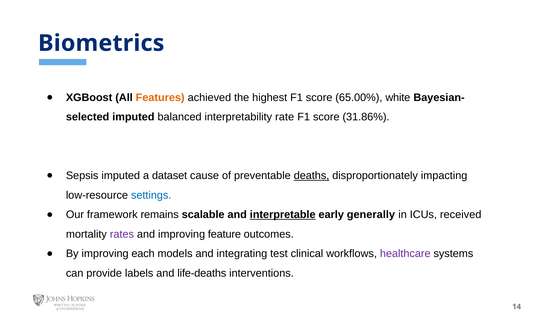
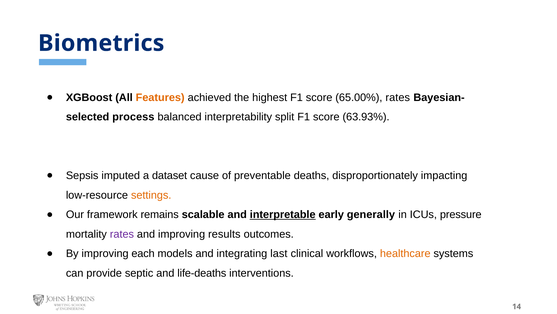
65.00% white: white -> rates (398, 97)
imputed: imputed -> process (133, 117)
rate: rate -> split (285, 117)
31.86%: 31.86% -> 63.93% (366, 117)
deaths underline: present -> none (312, 175)
settings colour: blue -> orange (151, 195)
received: received -> pressure (461, 214)
feature: feature -> results (224, 234)
test: test -> last (279, 253)
healthcare colour: purple -> orange (405, 253)
labels: labels -> septic (139, 273)
